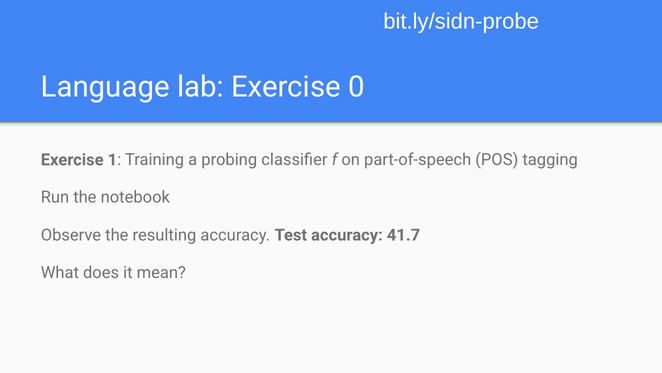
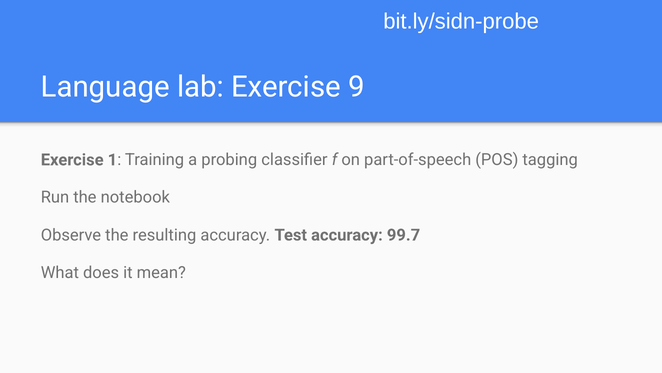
0: 0 -> 9 (356, 87)
41.7: 41.7 -> 99.7 (404, 235)
